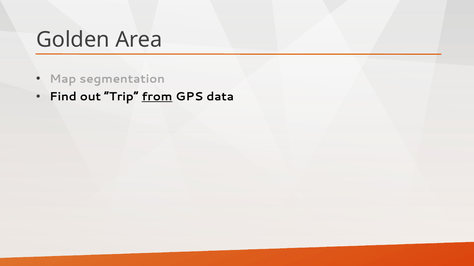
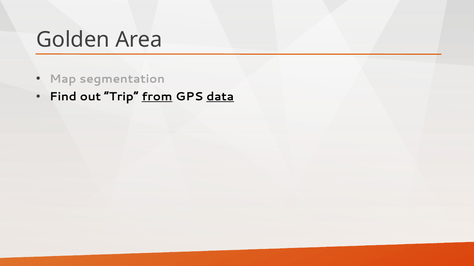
data underline: none -> present (220, 97)
